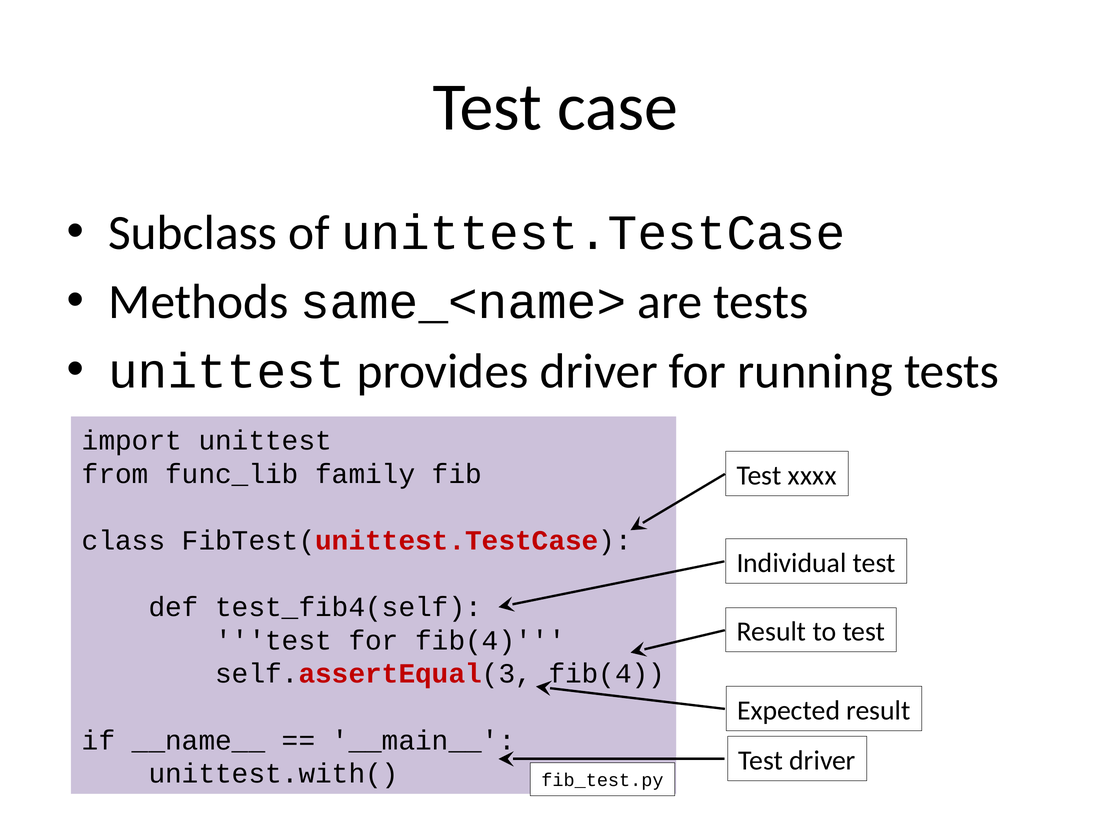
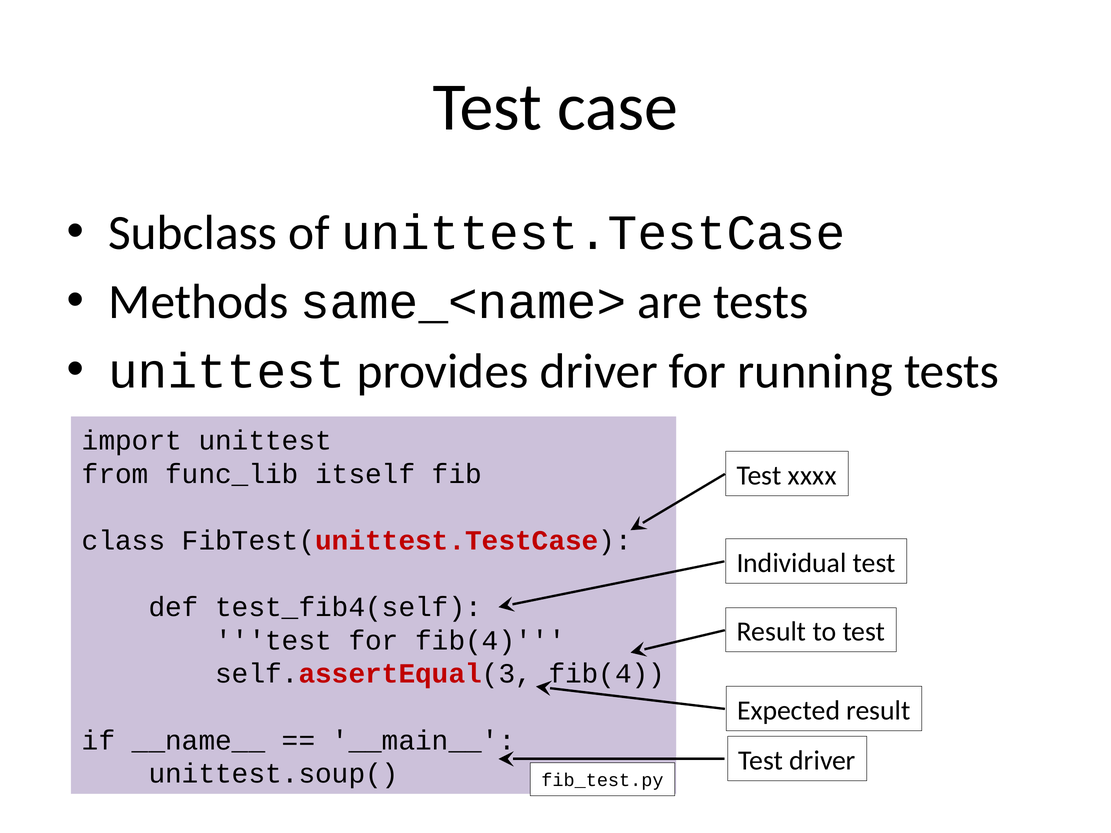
family: family -> itself (365, 474)
unittest.with(: unittest.with( -> unittest.soup( (274, 774)
